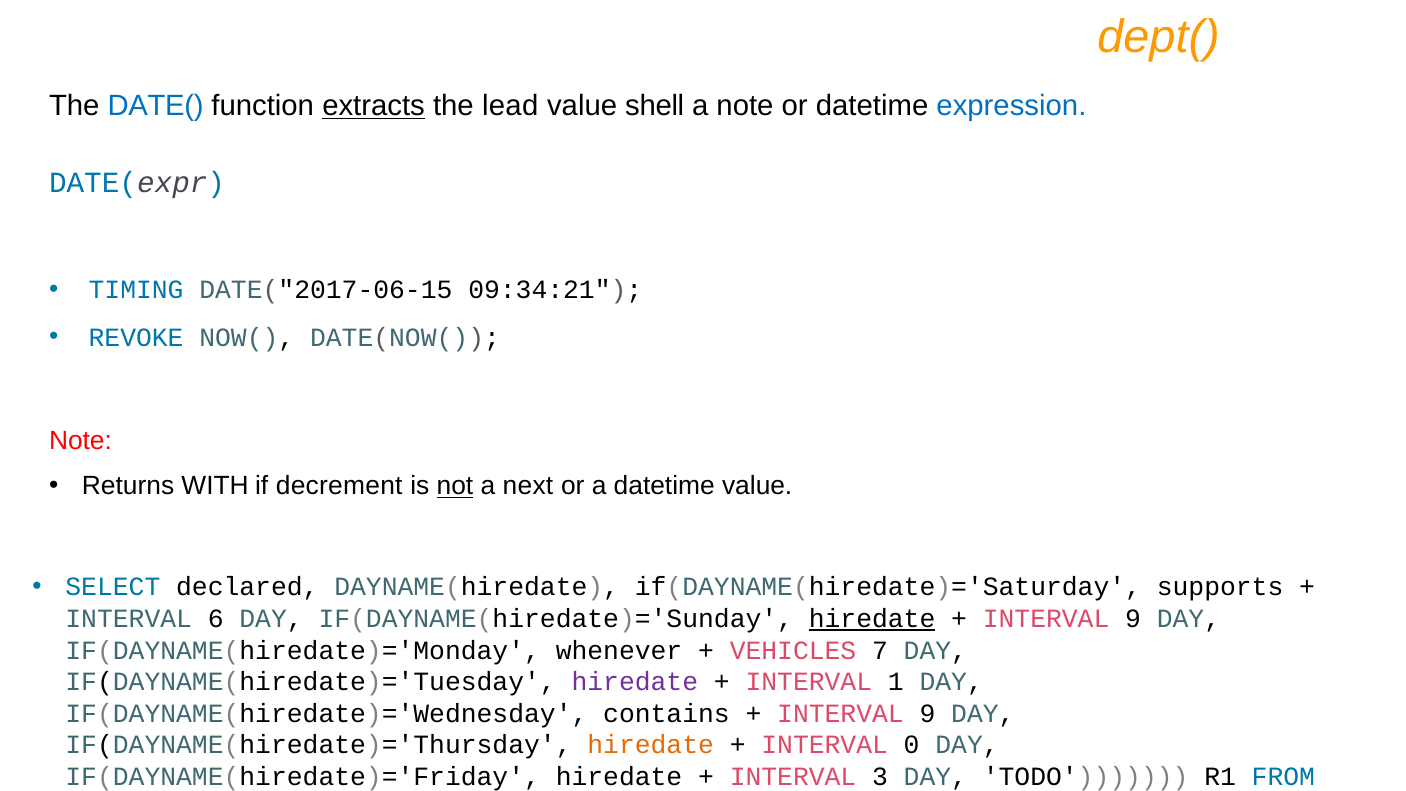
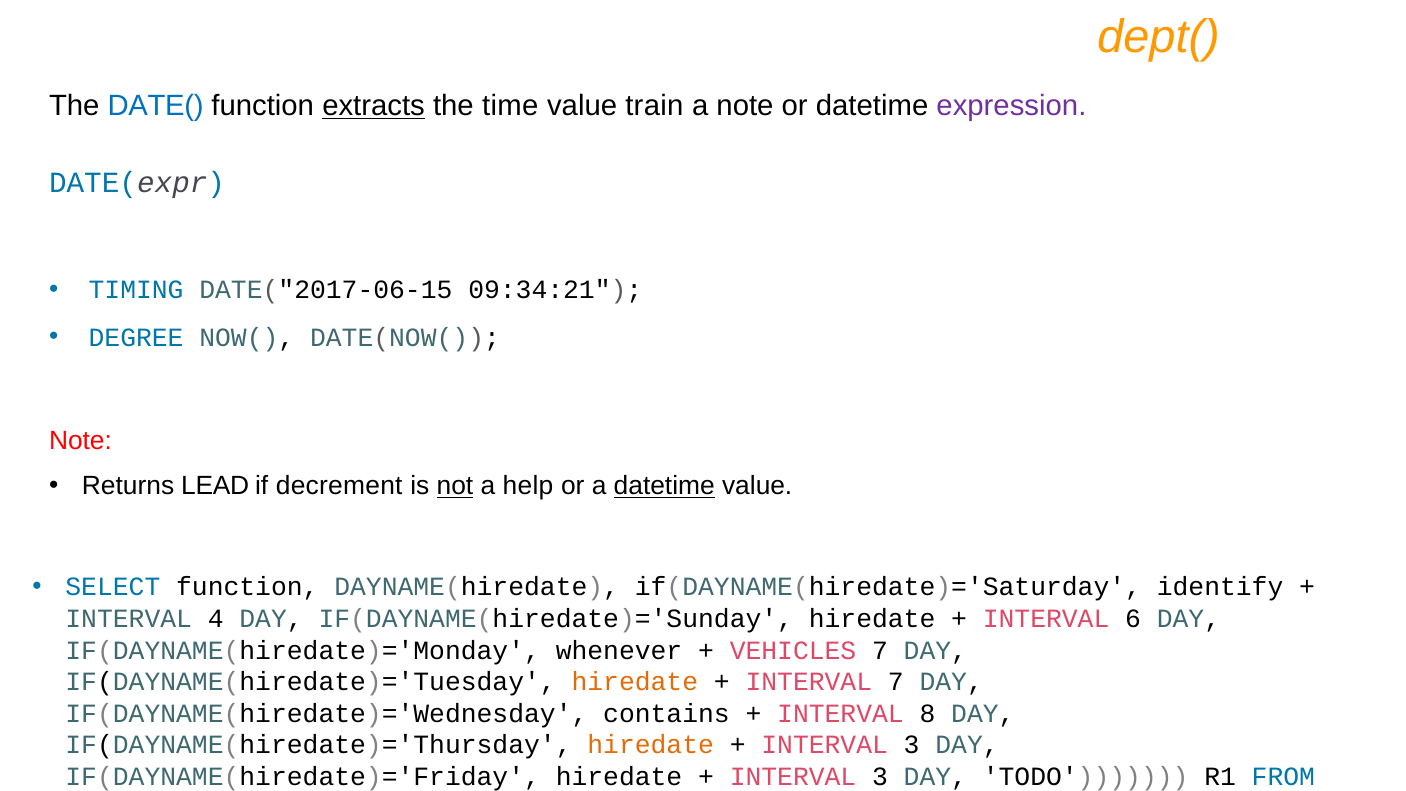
lead: lead -> time (510, 106)
shell: shell -> train (654, 106)
expression colour: blue -> purple (1011, 106)
REVOKE: REVOKE -> DEGREE (136, 337)
WITH: WITH -> LEAD (215, 486)
next: next -> help (528, 486)
datetime underline: none -> present (664, 486)
SELECT declared: declared -> function (247, 587)
supports: supports -> identify (1220, 587)
6: 6 -> 4 (216, 619)
hiredate underline: present -> none (872, 619)
9: 9 -> 6 (1133, 619)
hiredate colour: purple -> orange (635, 682)
INTERVAL 1: 1 -> 7 (896, 682)
9: 9 -> 8 (927, 714)
0: 0 -> 3 (912, 745)
